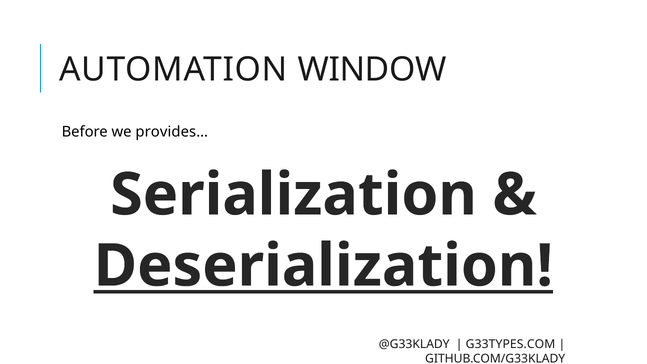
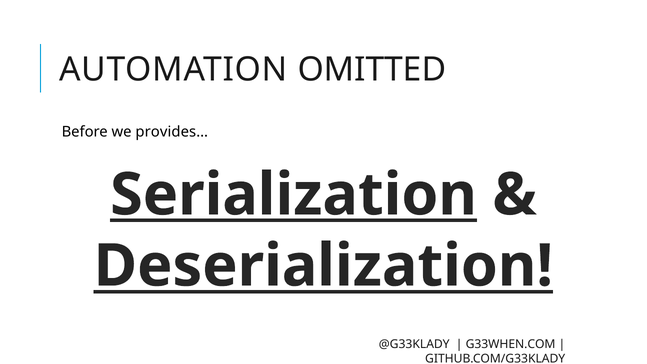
WINDOW: WINDOW -> OMITTED (372, 69)
Serialization underline: none -> present (294, 195)
G33TYPES.COM: G33TYPES.COM -> G33WHEN.COM (511, 344)
